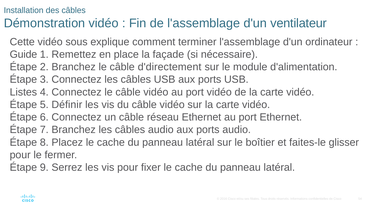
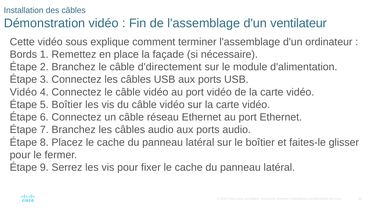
Guide: Guide -> Bords (23, 54)
Listes: Listes -> Vidéo (23, 92)
5 Définir: Définir -> Boîtier (67, 104)
